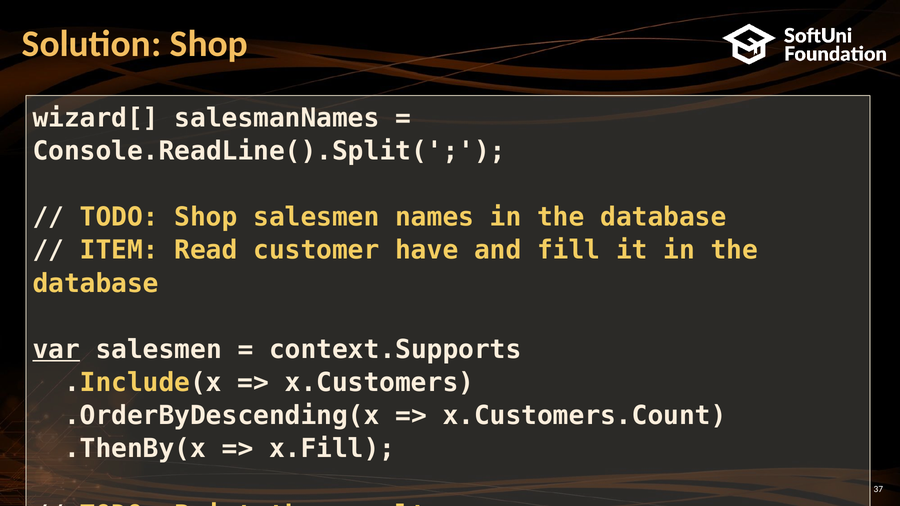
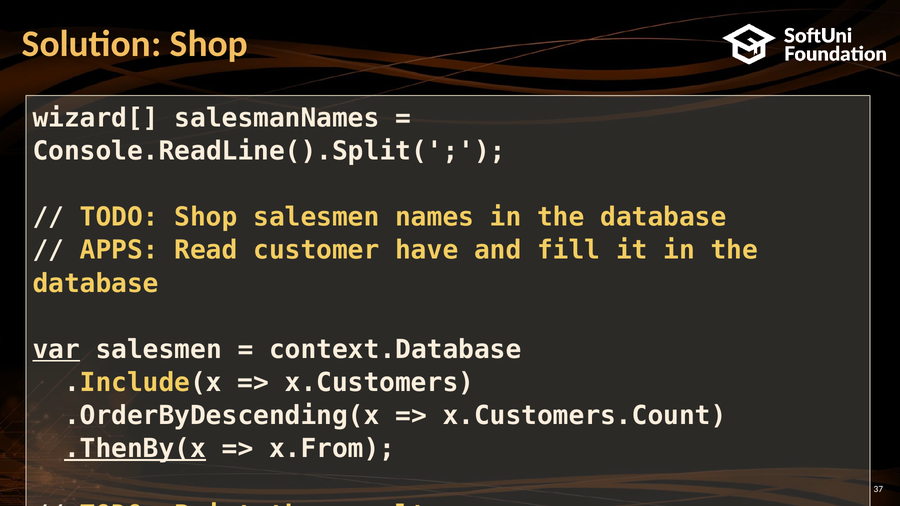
ITEM: ITEM -> APPS (119, 251)
context.Supports: context.Supports -> context.Database (395, 350)
.ThenBy(x underline: none -> present (135, 449)
x.Fill: x.Fill -> x.From (332, 449)
